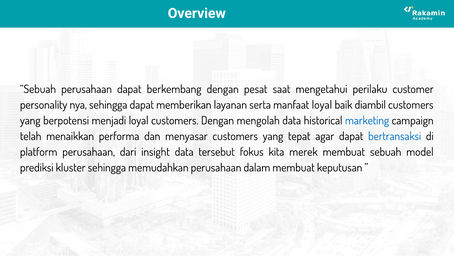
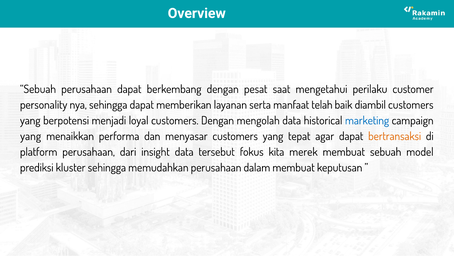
manfaat loyal: loyal -> telah (322, 105)
telah: telah -> yang (31, 136)
bertransaksi colour: blue -> orange (395, 136)
